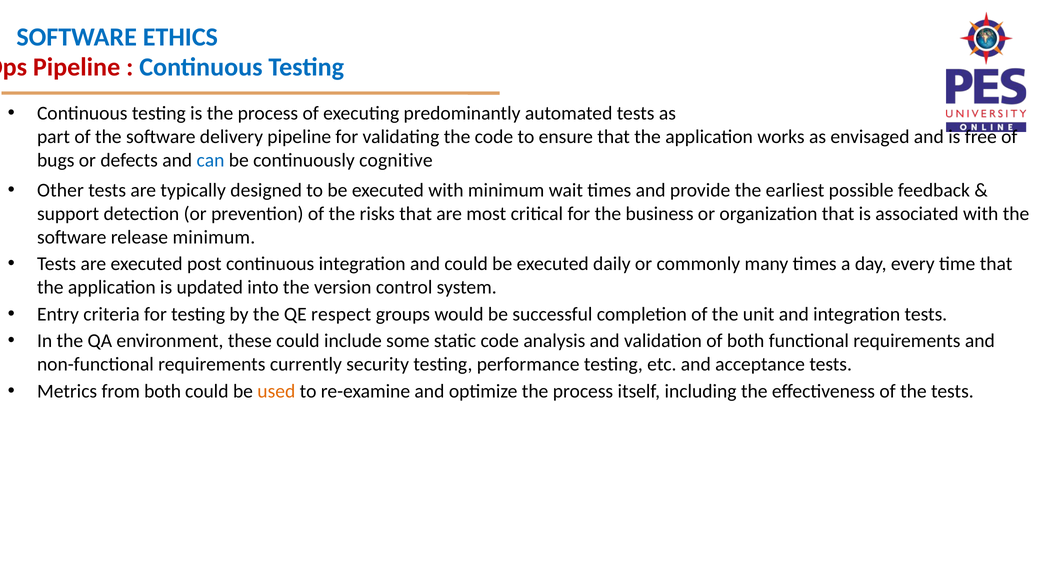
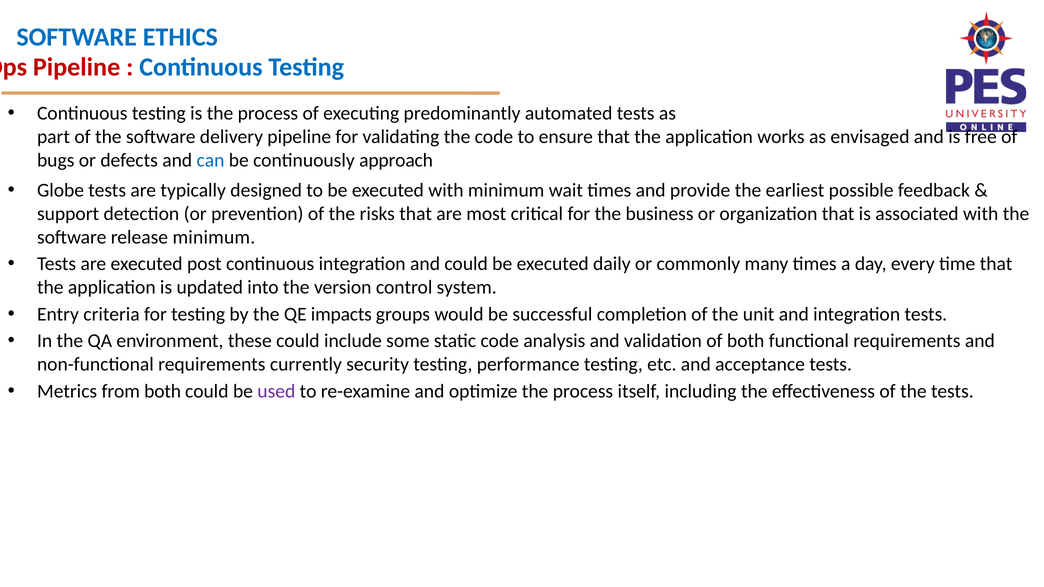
cognitive: cognitive -> approach (396, 160)
Other: Other -> Globe (61, 190)
respect: respect -> impacts (341, 314)
used colour: orange -> purple (276, 391)
